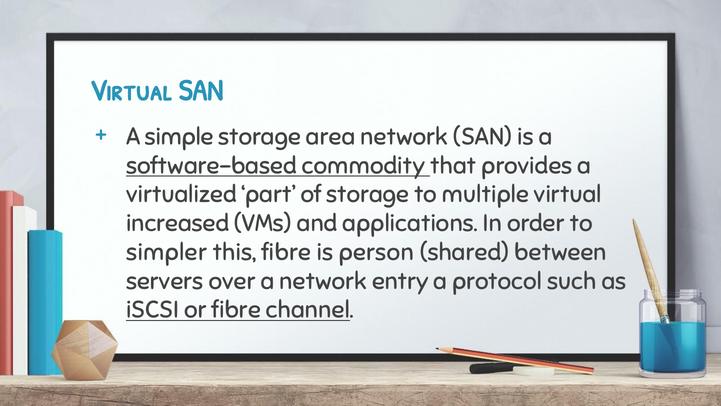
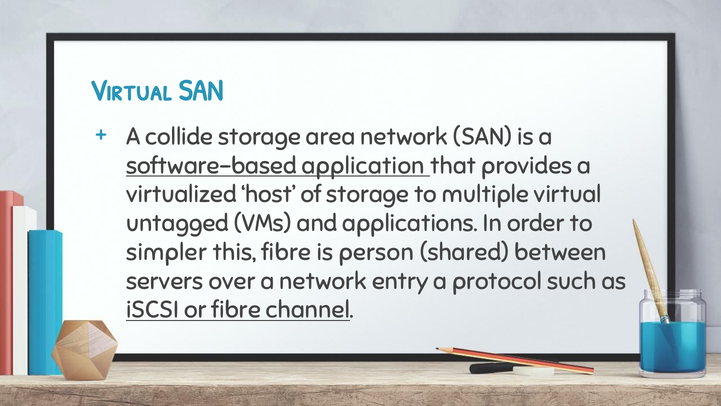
simple: simple -> collide (179, 137)
commodity: commodity -> application (363, 166)
part: part -> host (269, 194)
increased: increased -> untagged (177, 223)
